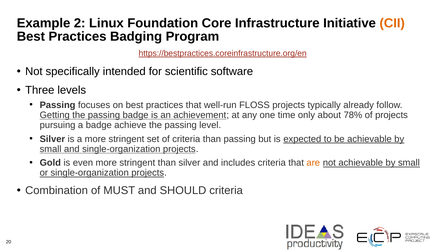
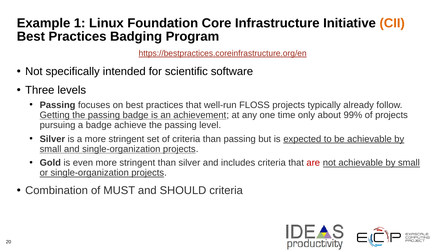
2: 2 -> 1 (80, 23)
78%: 78% -> 99% (353, 115)
are colour: orange -> red (313, 162)
